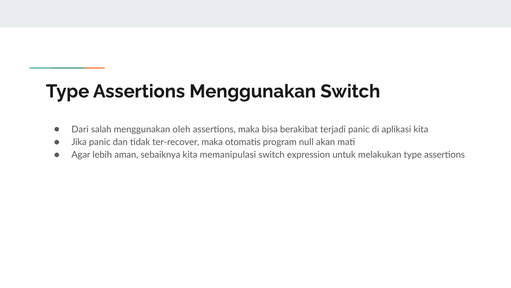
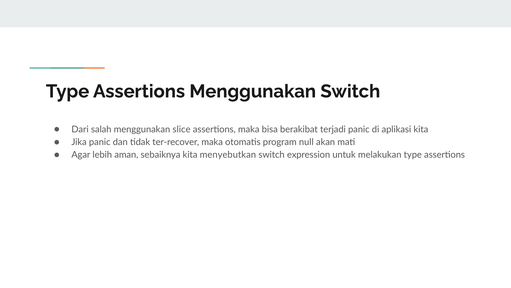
oleh: oleh -> slice (182, 129)
memanipulasi: memanipulasi -> menyebutkan (228, 155)
